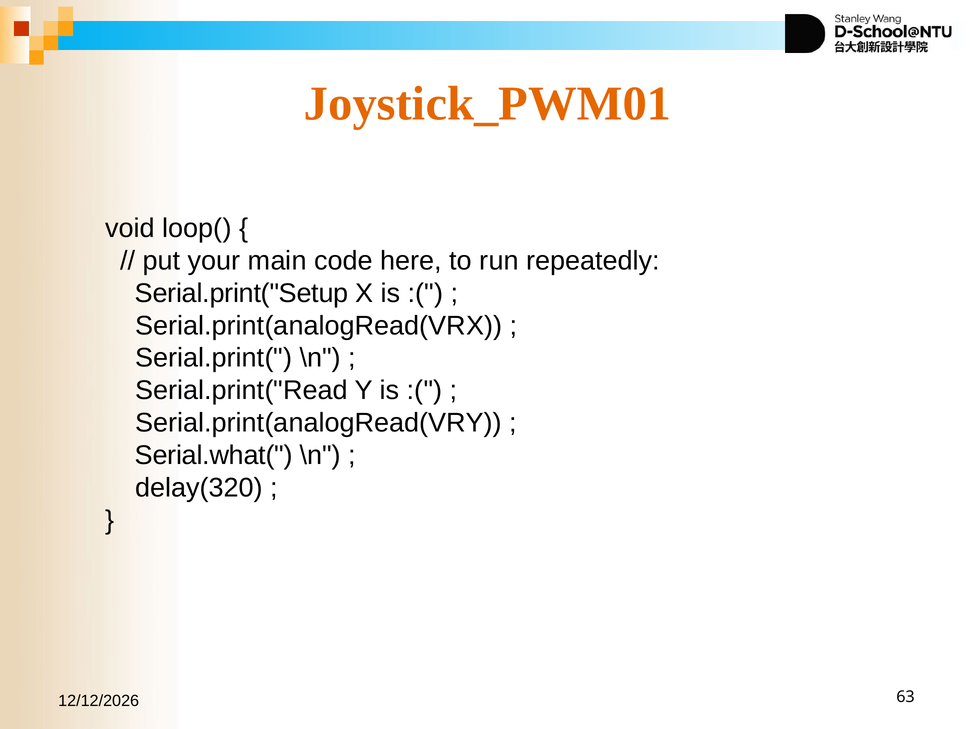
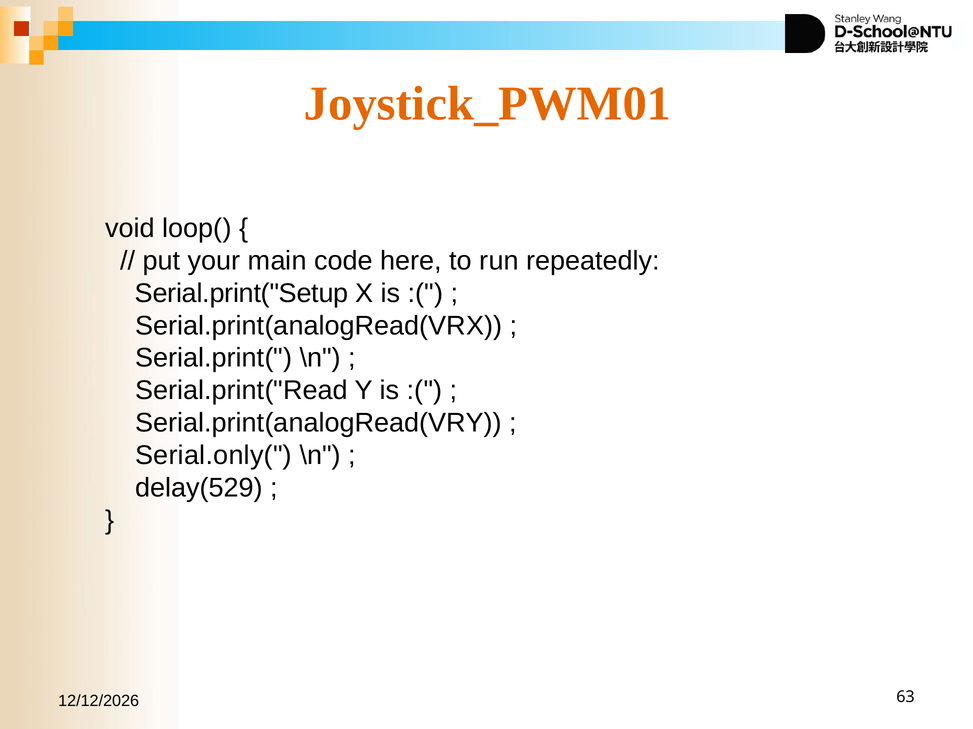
Serial.what(: Serial.what( -> Serial.only( (214, 456)
delay(320: delay(320 -> delay(529 (199, 488)
